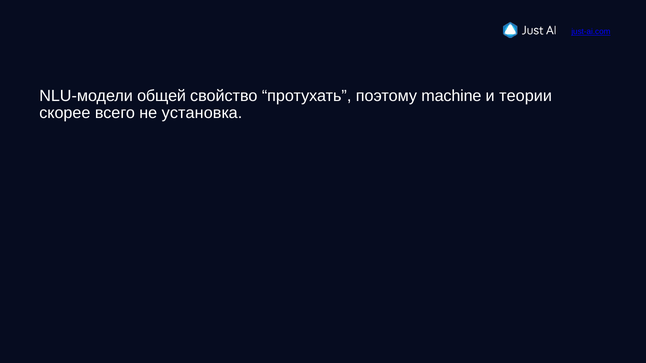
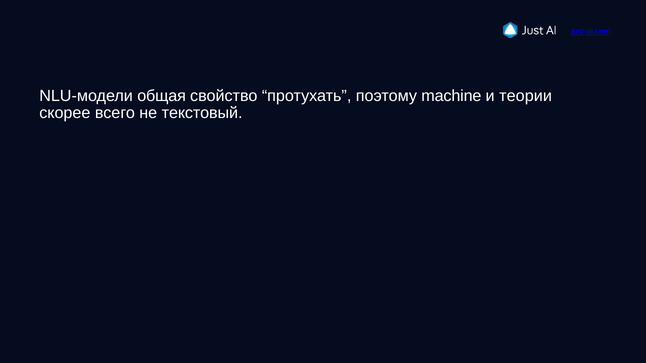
общей: общей -> общая (162, 96)
установка: установка -> текстовый (202, 113)
